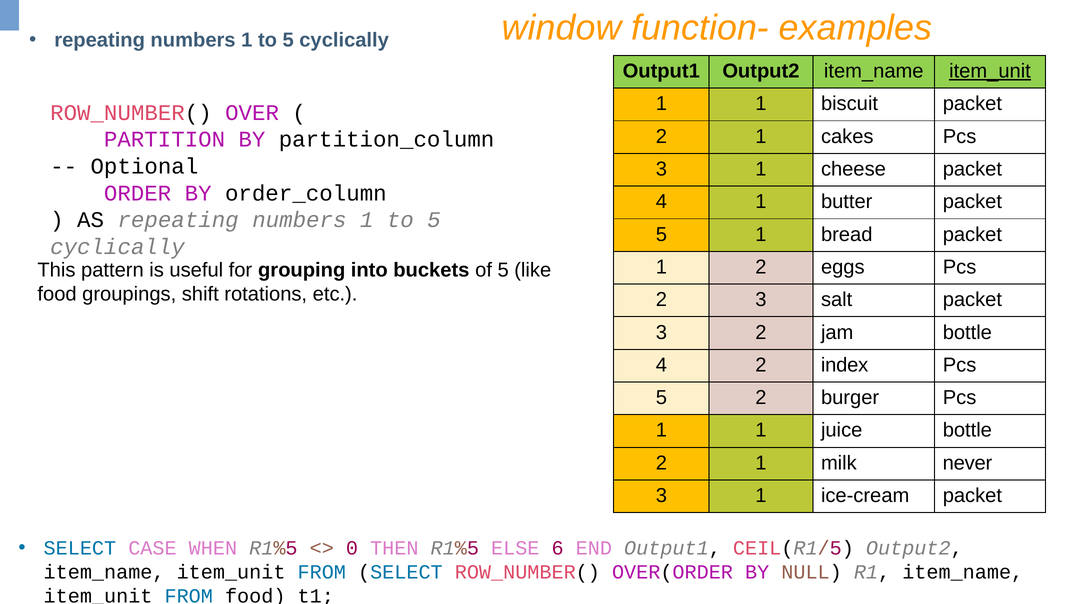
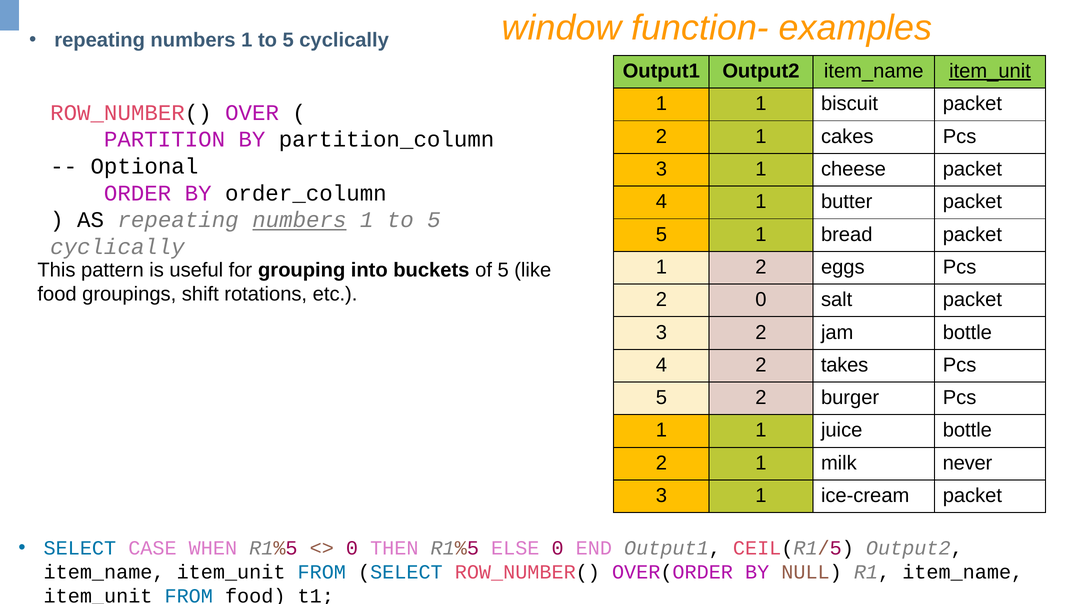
numbers underline: none -> present (299, 220)
2 3: 3 -> 0 (761, 300)
index: index -> takes (845, 365)
ELSE 6: 6 -> 0 (558, 549)
